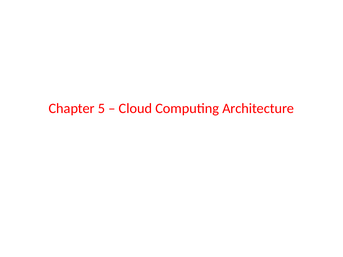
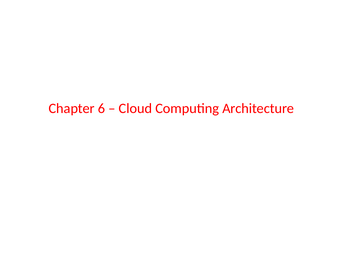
5: 5 -> 6 (102, 108)
